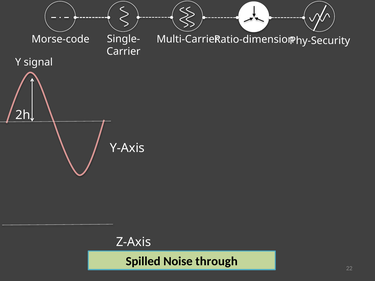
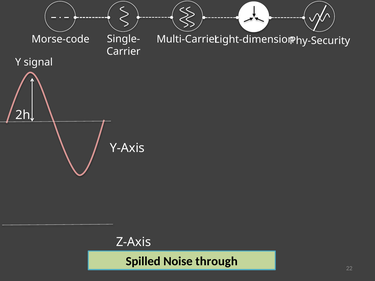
Ratio-dimension: Ratio-dimension -> Light-dimension (254, 40)
